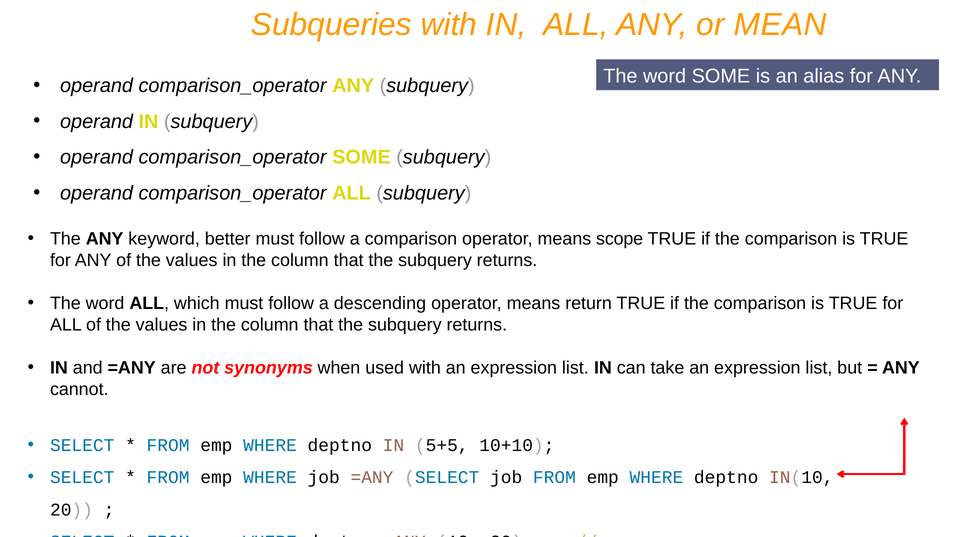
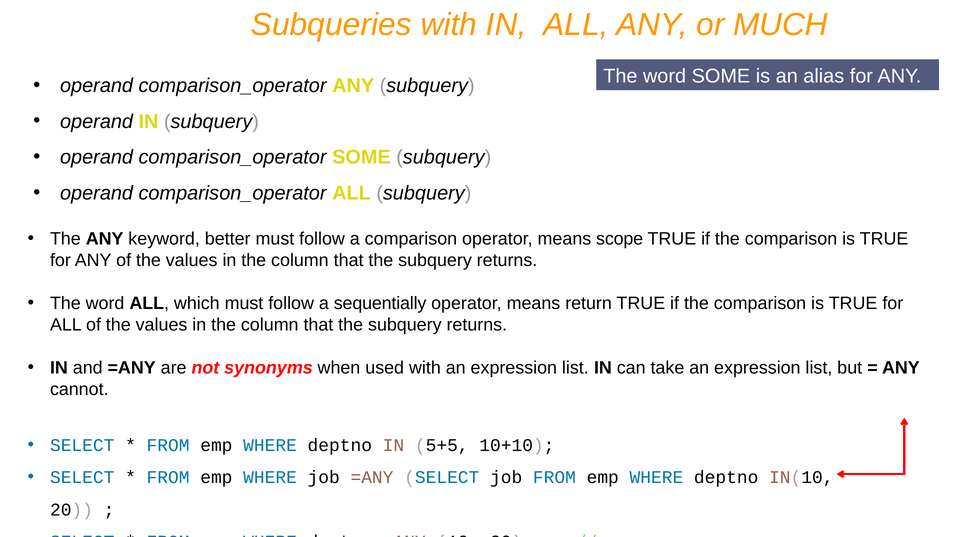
MEAN: MEAN -> MUCH (780, 25)
descending: descending -> sequentially (380, 303)
